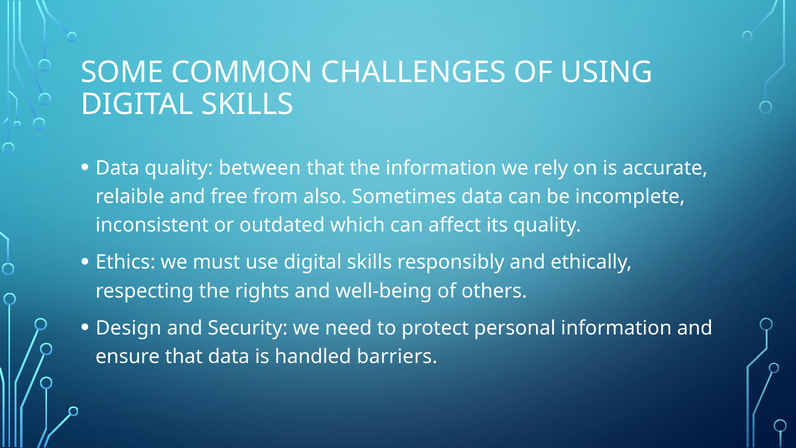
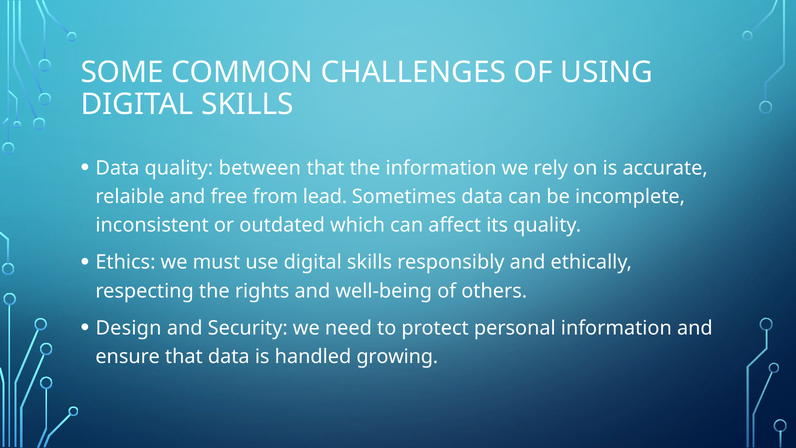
also: also -> lead (325, 197)
barriers: barriers -> growing (397, 356)
